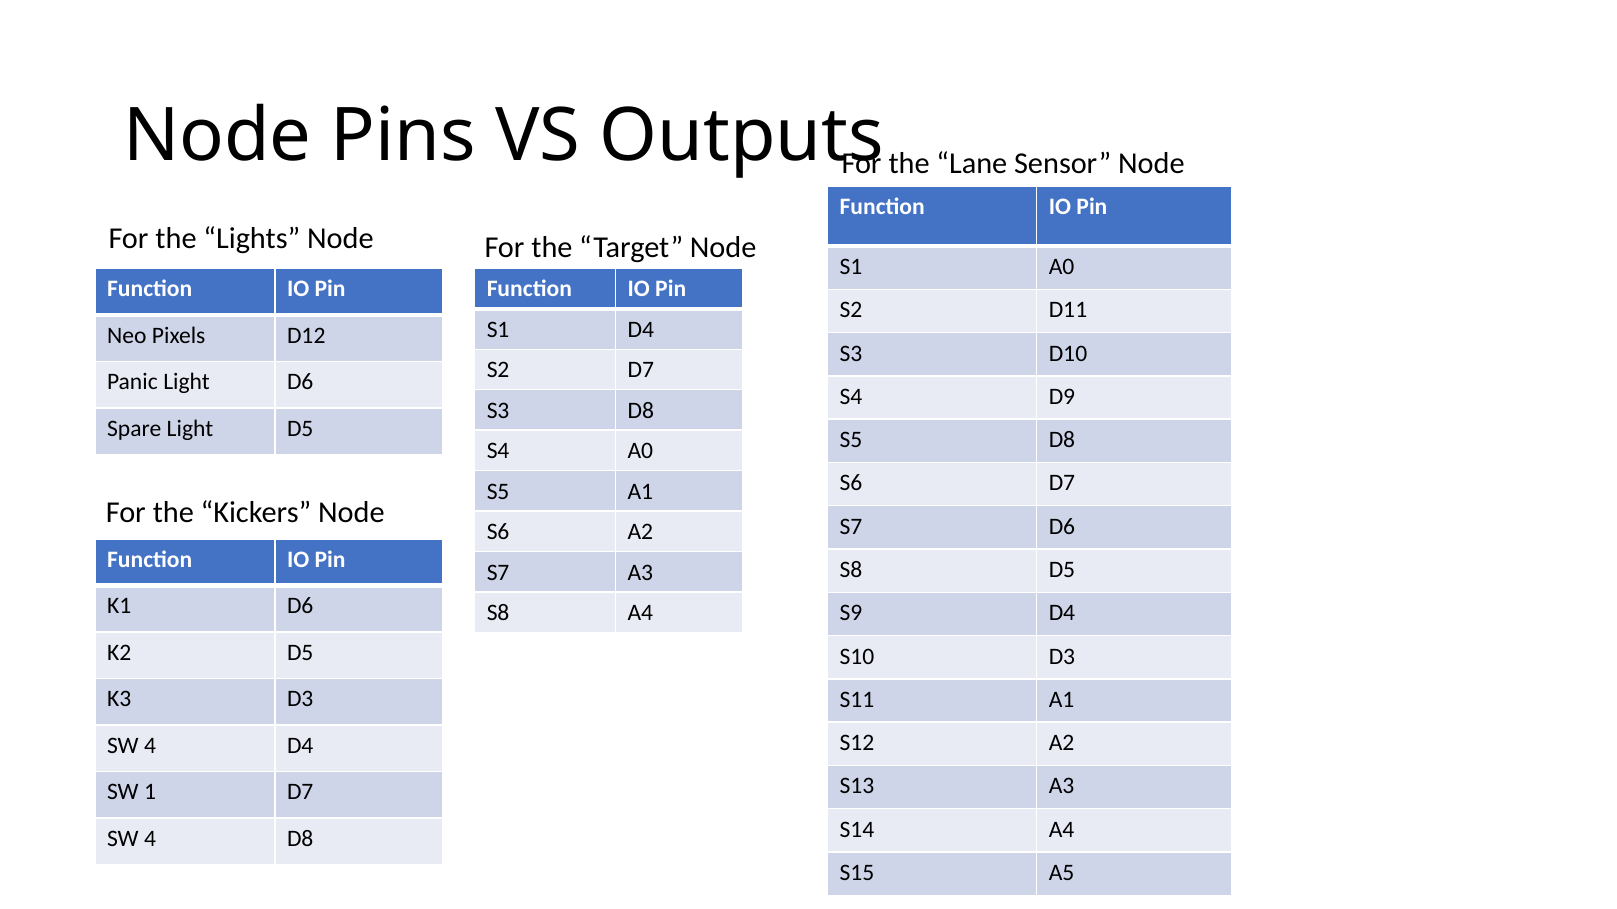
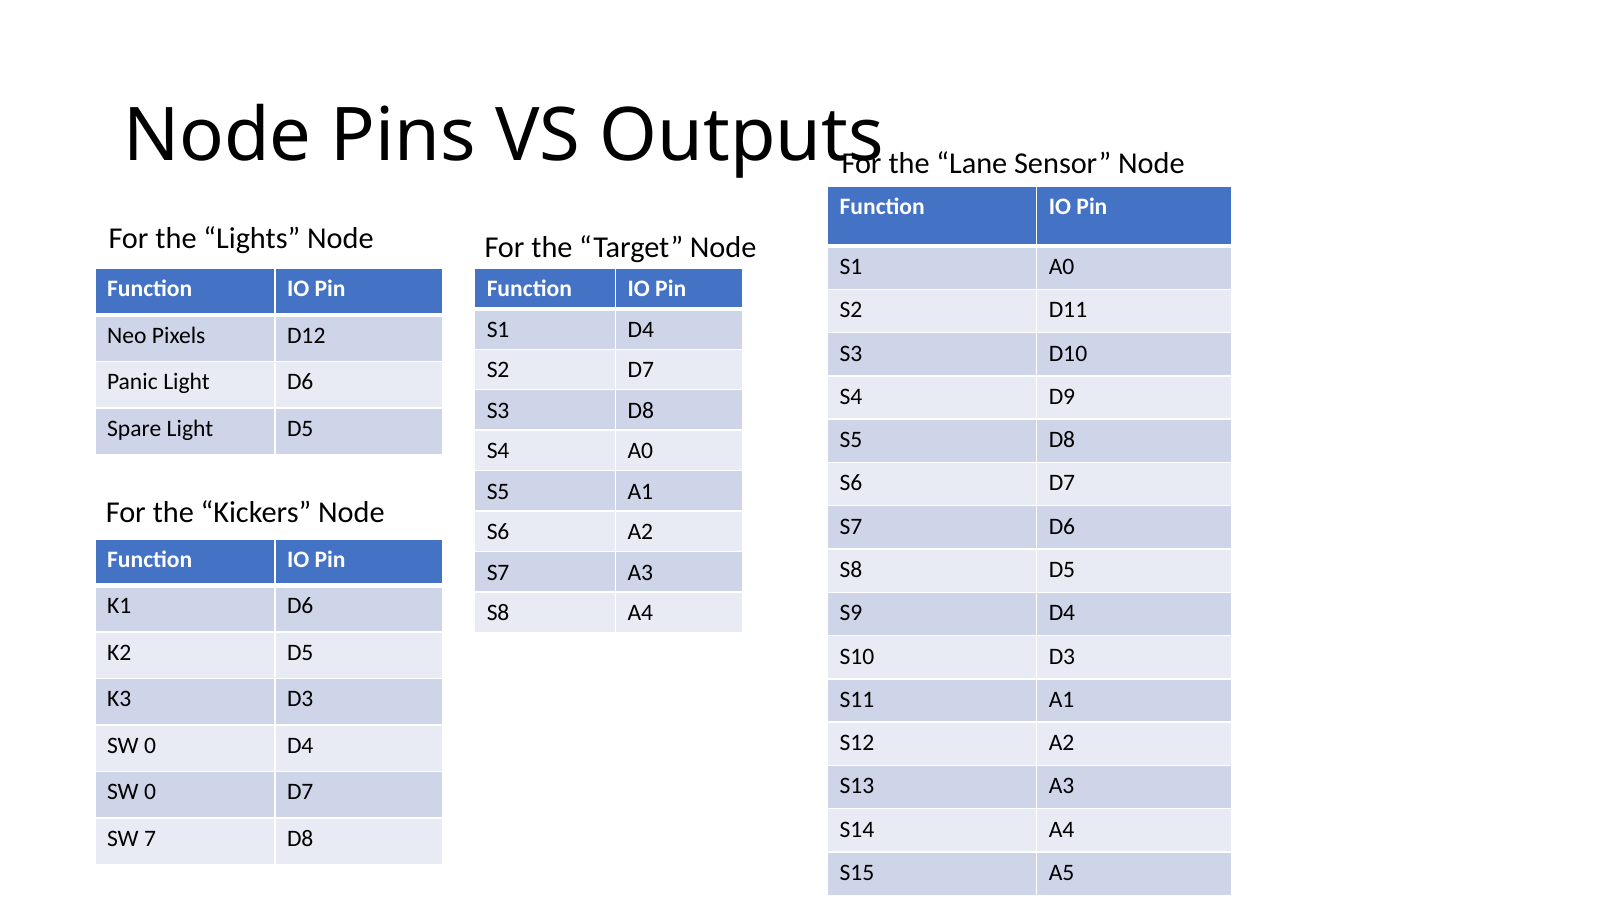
4: 4 -> 0 (150, 746)
1: 1 -> 0 (150, 793)
4: 4 -> 7 (150, 839)
